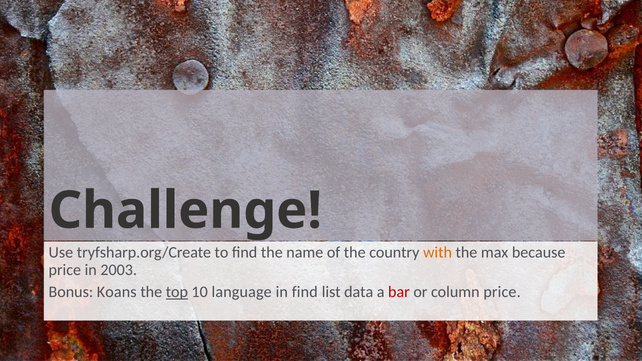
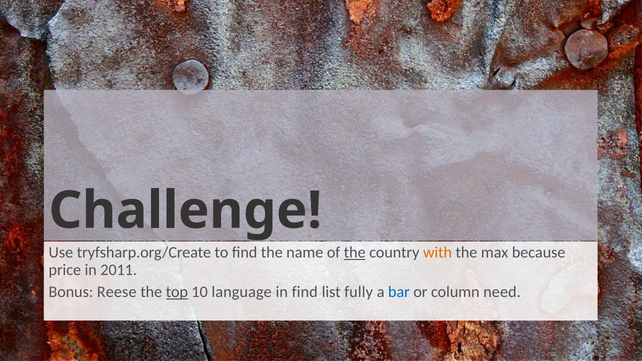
the underline: none -> present (355, 253)
2003: 2003 -> 2011 (119, 270)
Koans: Koans -> Reese (117, 292)
data: data -> fully (359, 292)
bar colour: red -> blue (399, 292)
column price: price -> need (502, 292)
